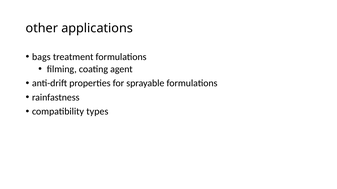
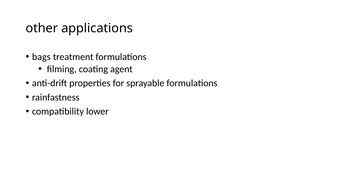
types: types -> lower (97, 112)
